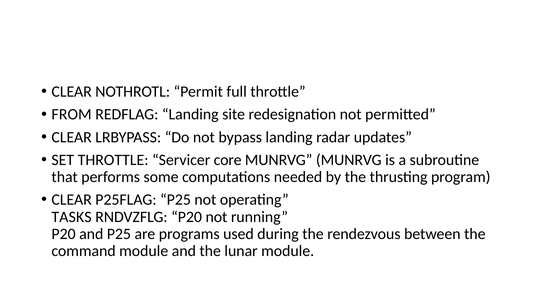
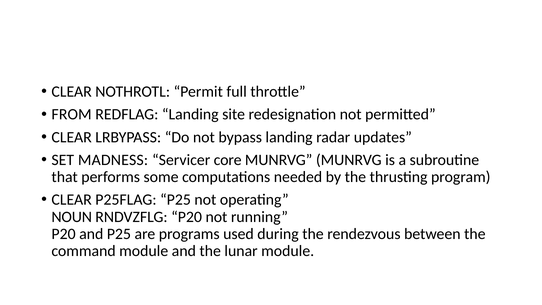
SET THROTTLE: THROTTLE -> MADNESS (113, 160)
TASKS: TASKS -> NOUN (72, 217)
